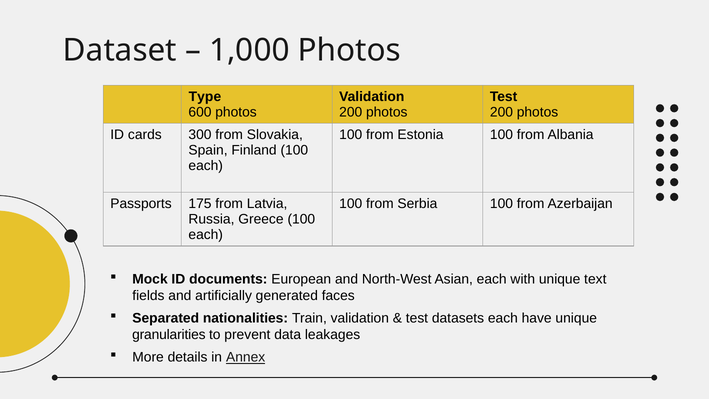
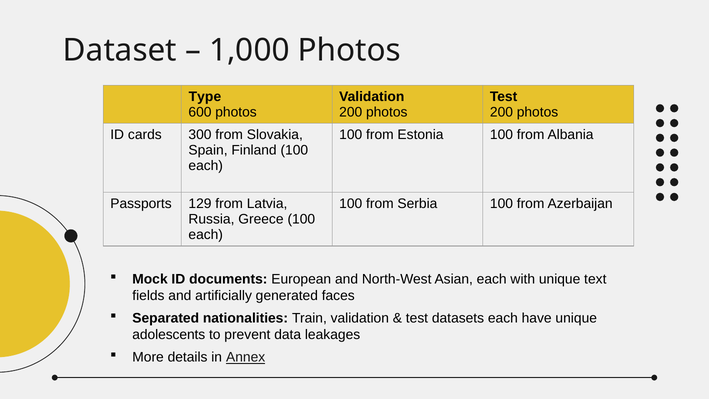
175: 175 -> 129 (200, 204)
granularities: granularities -> adolescents (169, 335)
